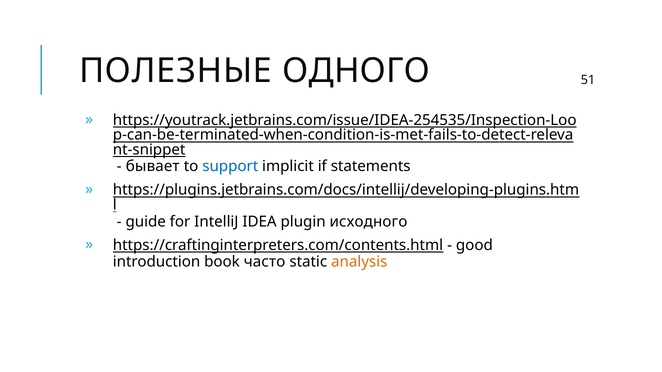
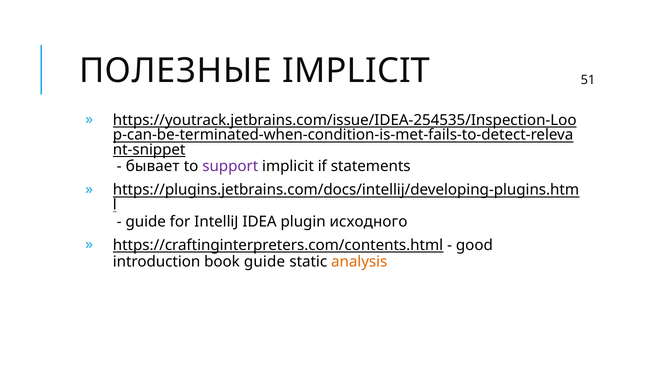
ПОЛЕЗНЫЕ ОДНОГО: ОДНОГО -> IMPLICIT (356, 71)
support colour: blue -> purple (230, 167)
book часто: часто -> guide (265, 262)
